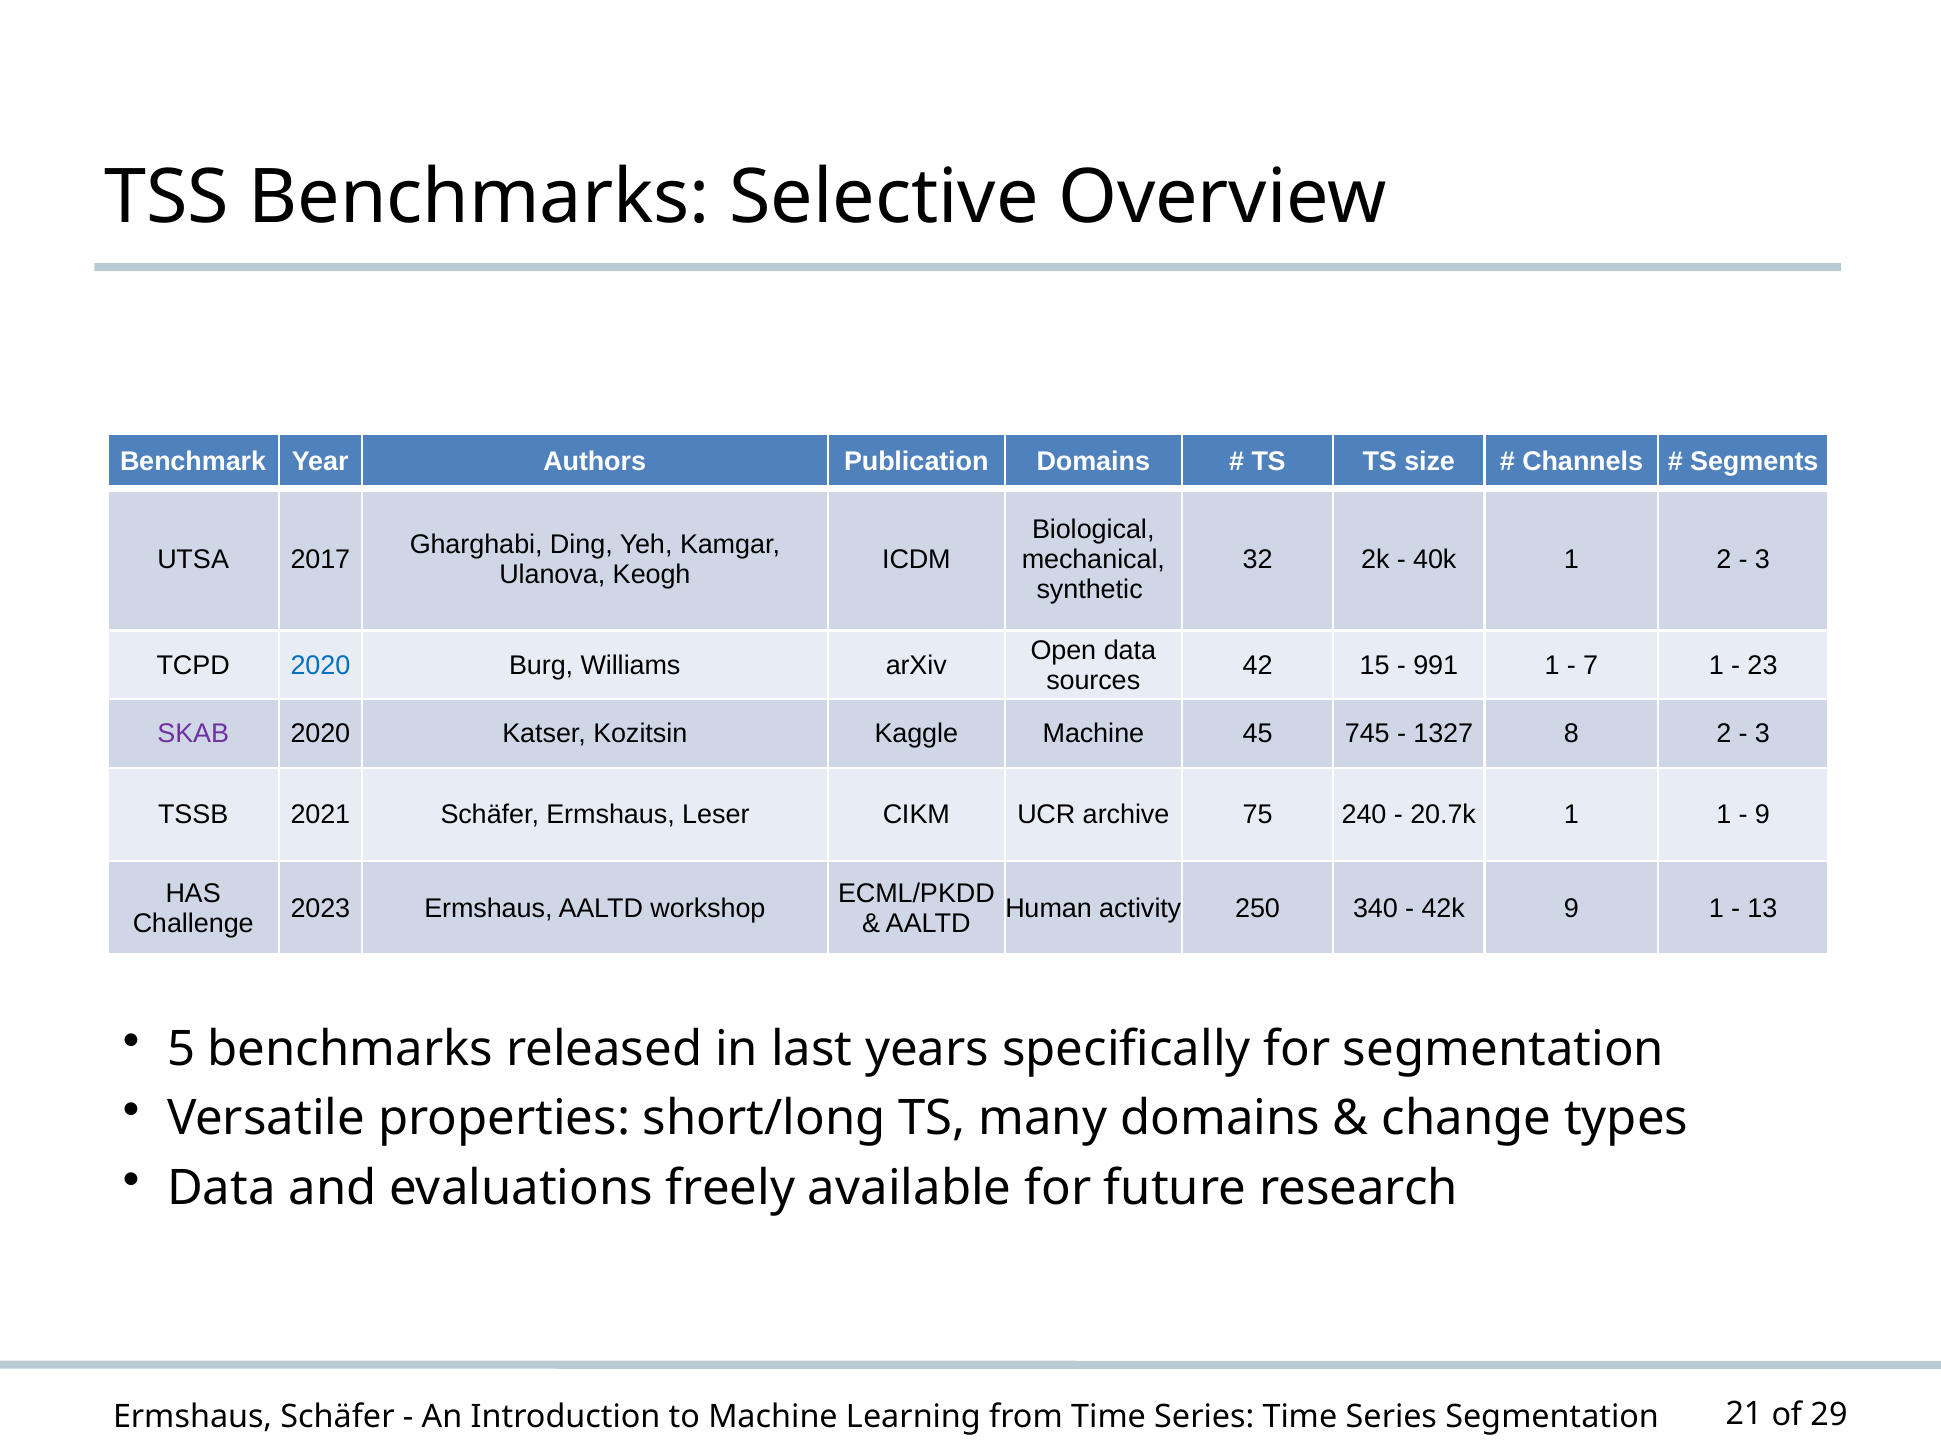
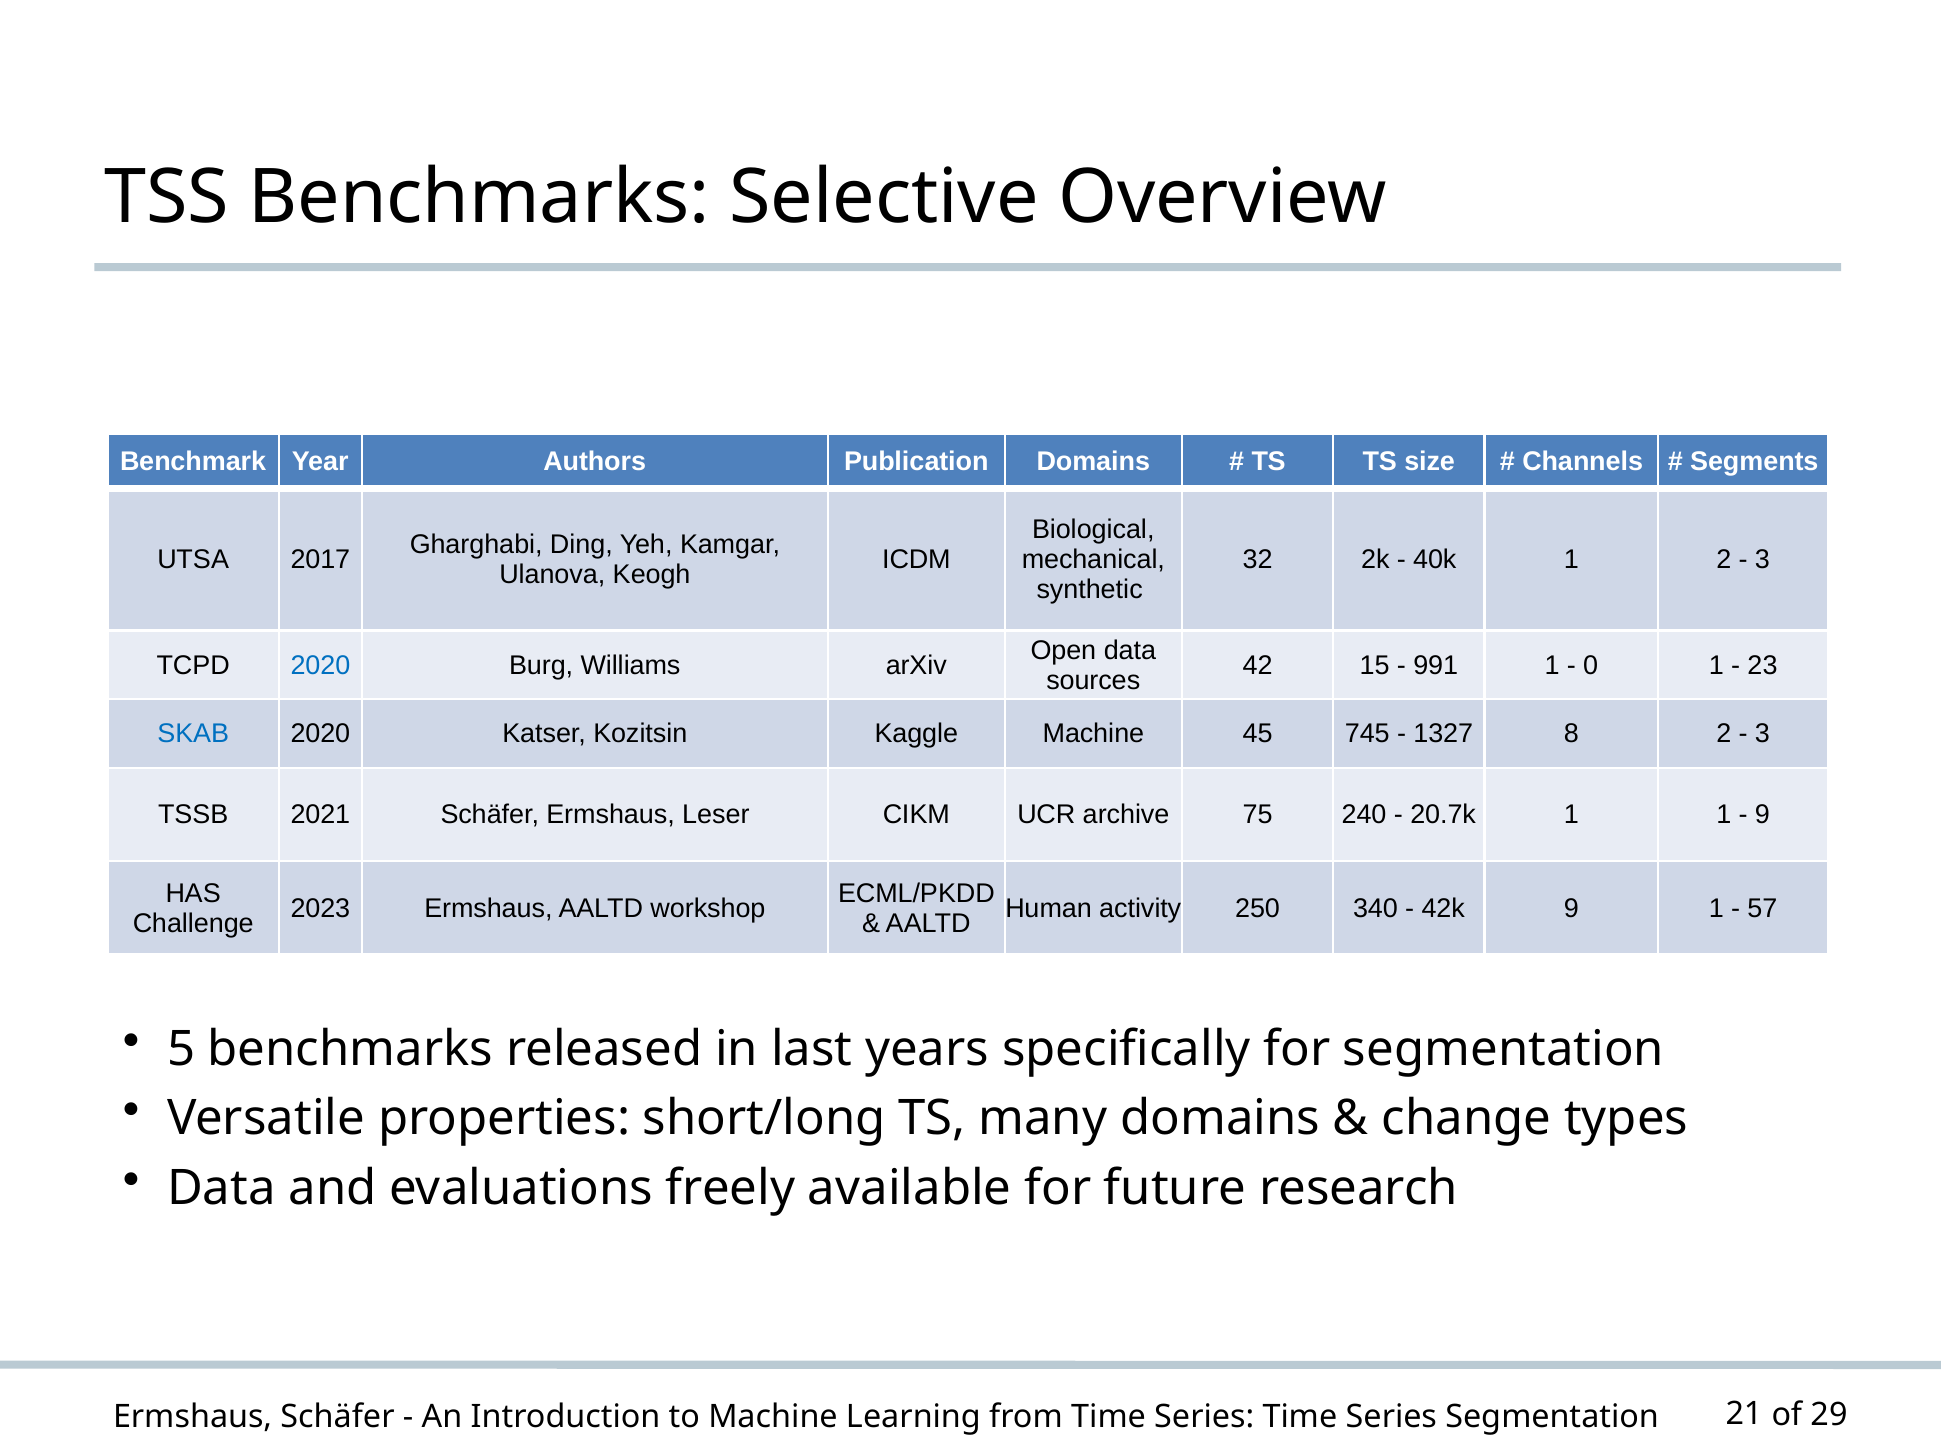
7: 7 -> 0 (1591, 665)
SKAB colour: purple -> blue (193, 734)
13: 13 -> 57 (1762, 908)
